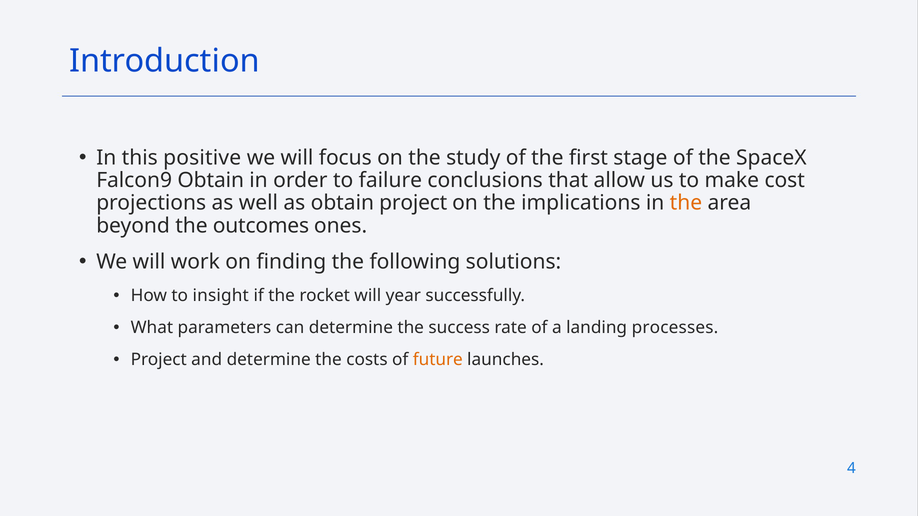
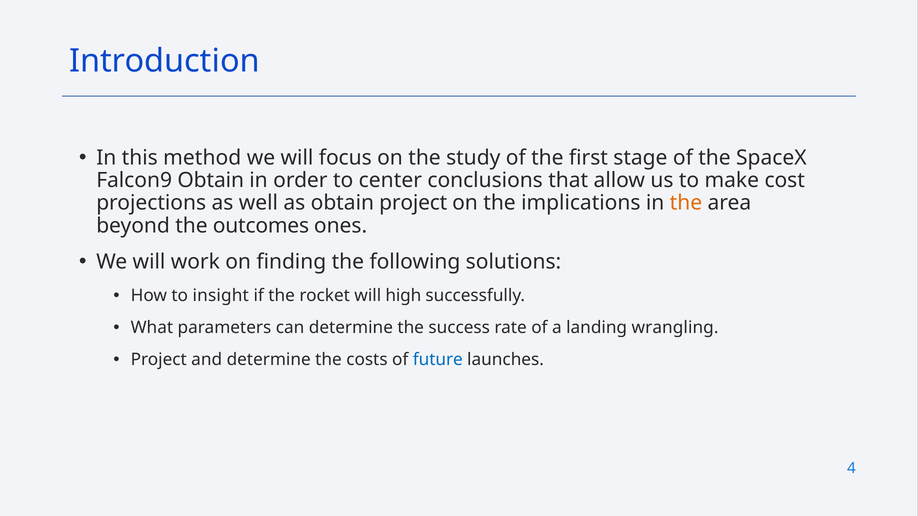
positive: positive -> method (202, 158)
failure: failure -> center (390, 180)
year: year -> high (403, 296)
processes: processes -> wrangling (675, 328)
future colour: orange -> blue (438, 360)
